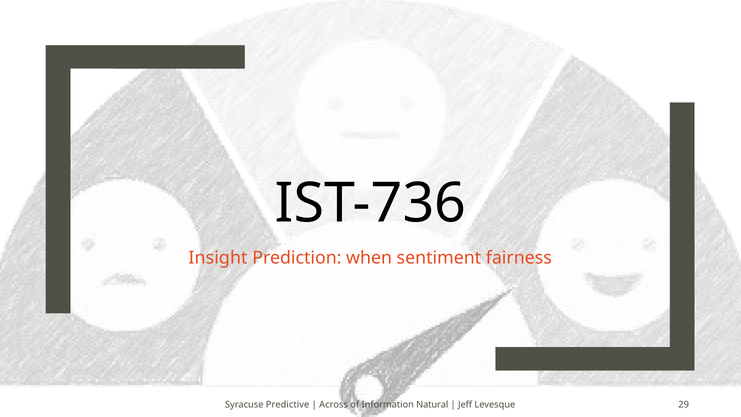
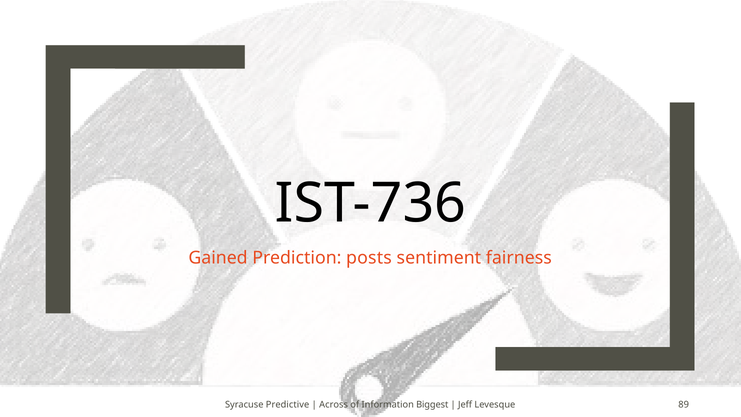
Insight: Insight -> Gained (218, 258)
when: when -> posts (369, 258)
Natural: Natural -> Biggest (432, 404)
29: 29 -> 89 (684, 404)
